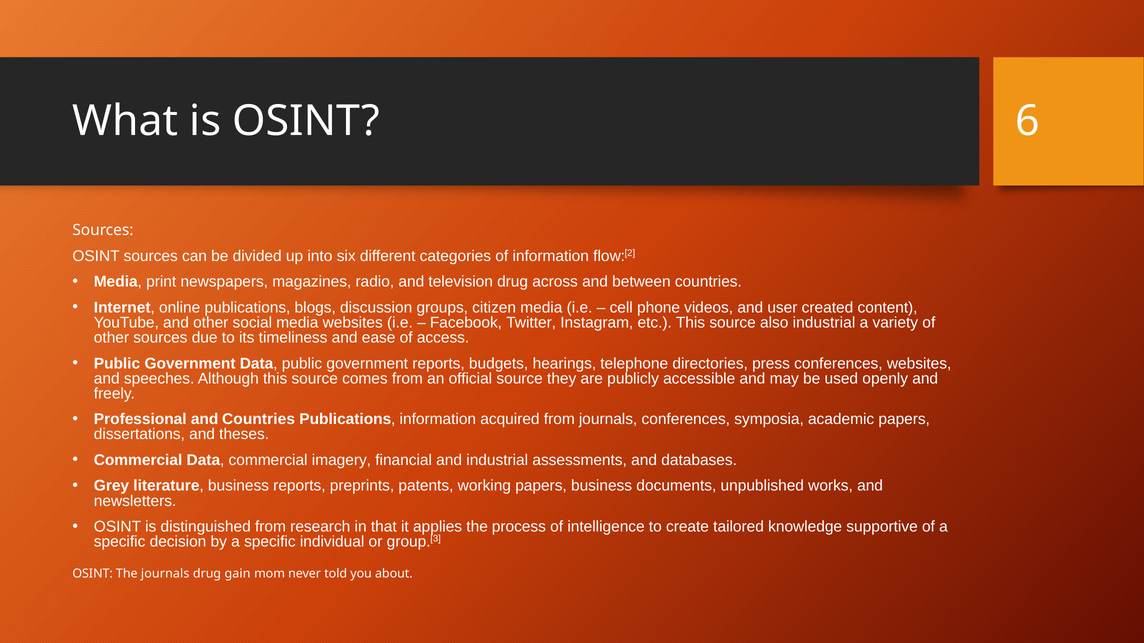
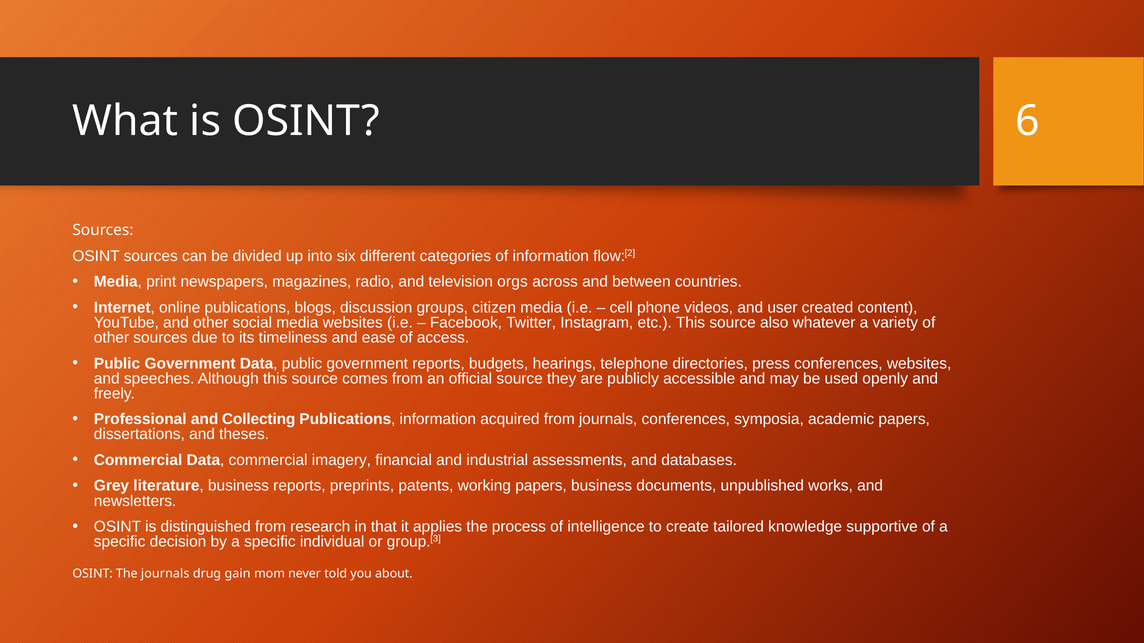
television drug: drug -> orgs (513, 282)
also industrial: industrial -> whatever (824, 323)
and Countries: Countries -> Collecting (259, 420)
